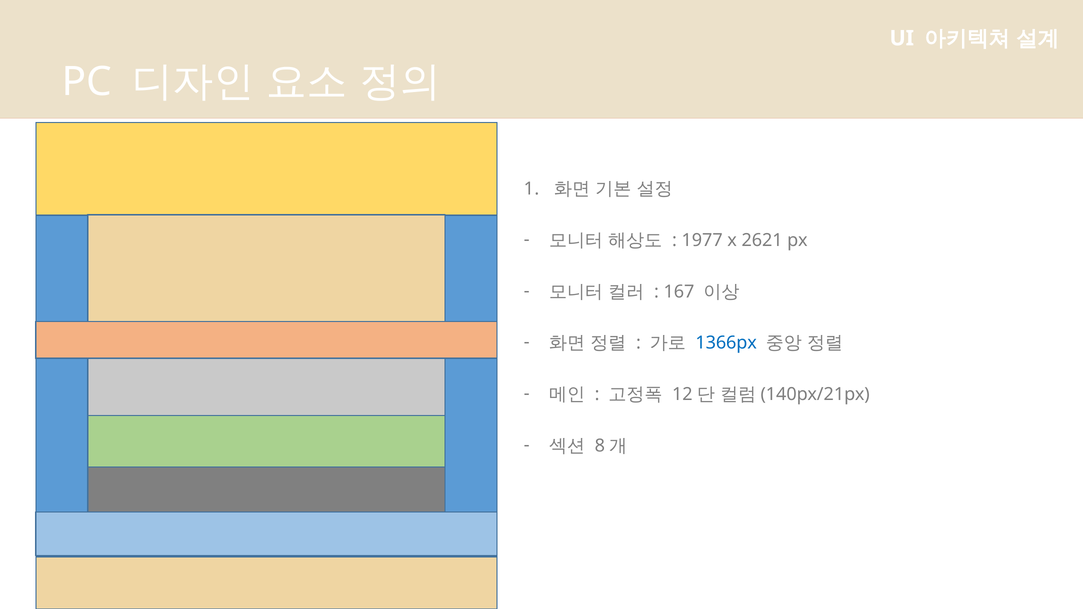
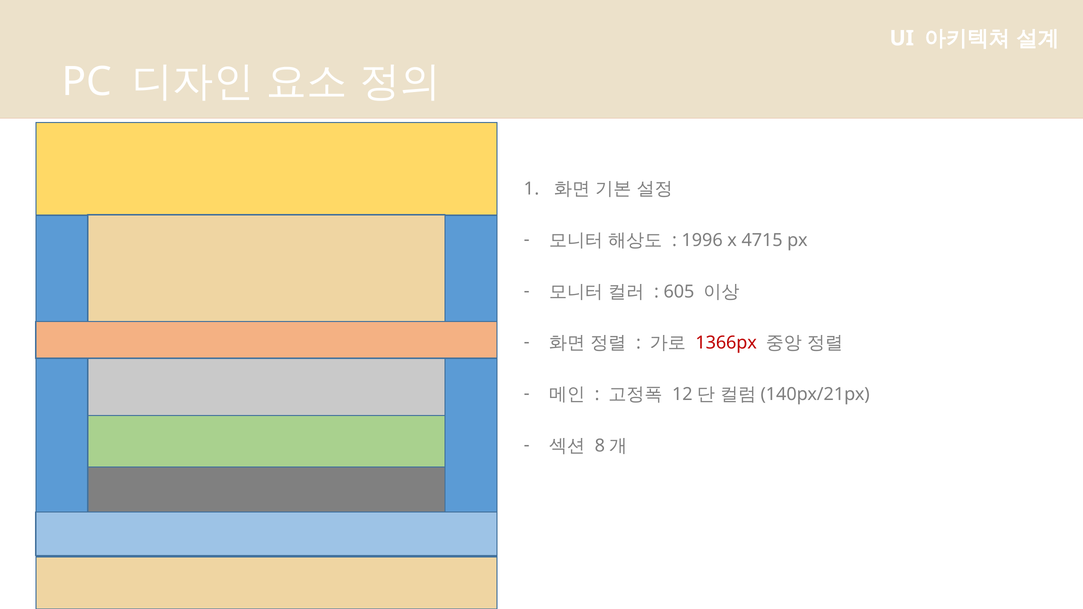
1977: 1977 -> 1996 (702, 240)
2621: 2621 -> 4715 (762, 240)
167: 167 -> 605 (679, 292)
1366px colour: blue -> red (726, 343)
